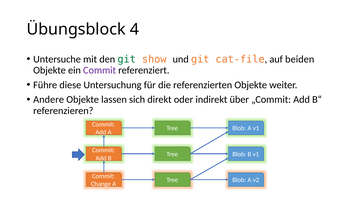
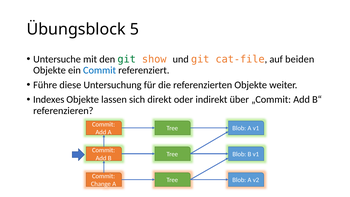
4: 4 -> 5 (134, 29)
Commit colour: purple -> blue (100, 70)
Andere: Andere -> Indexes (49, 100)
